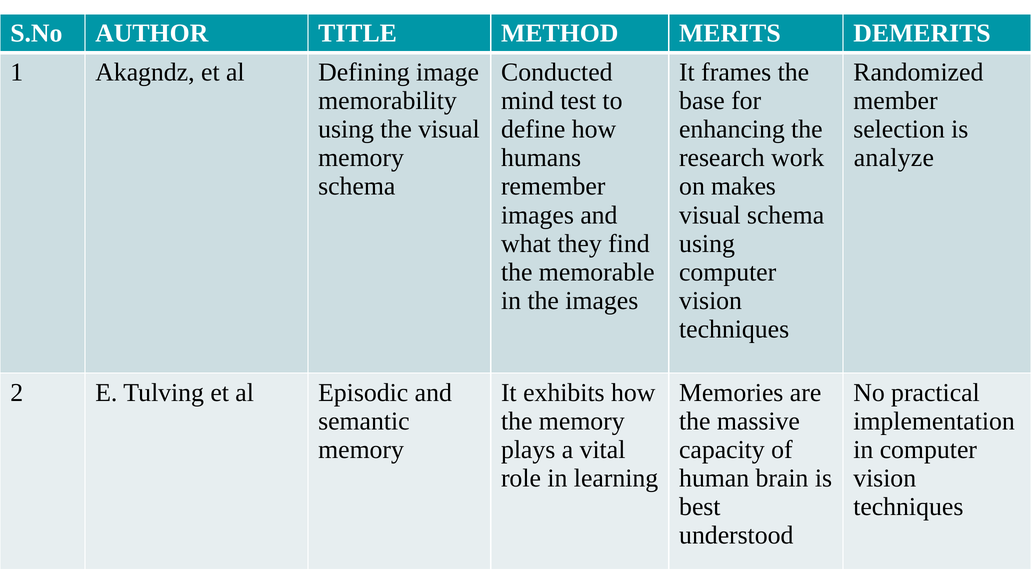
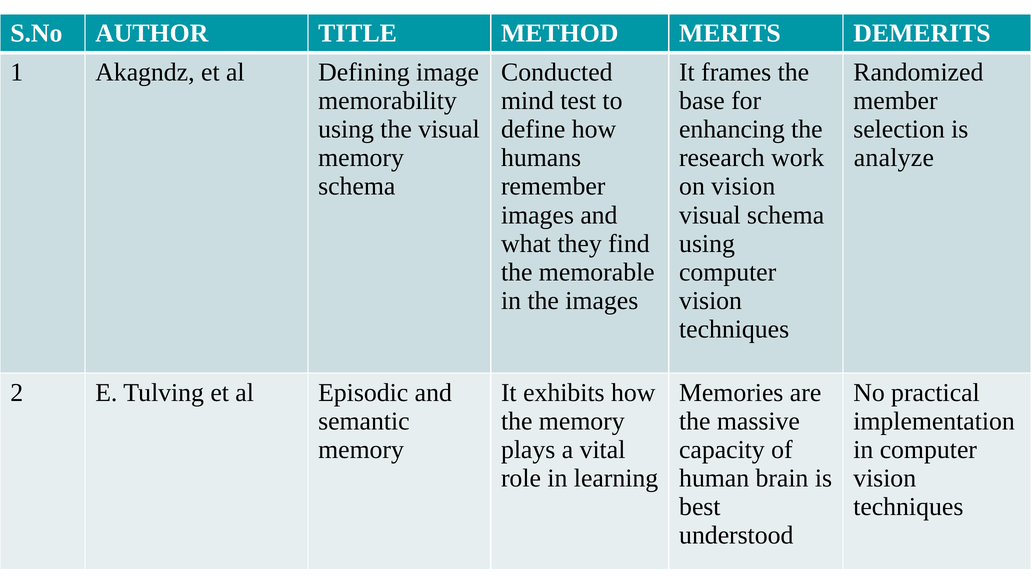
on makes: makes -> vision (743, 186)
